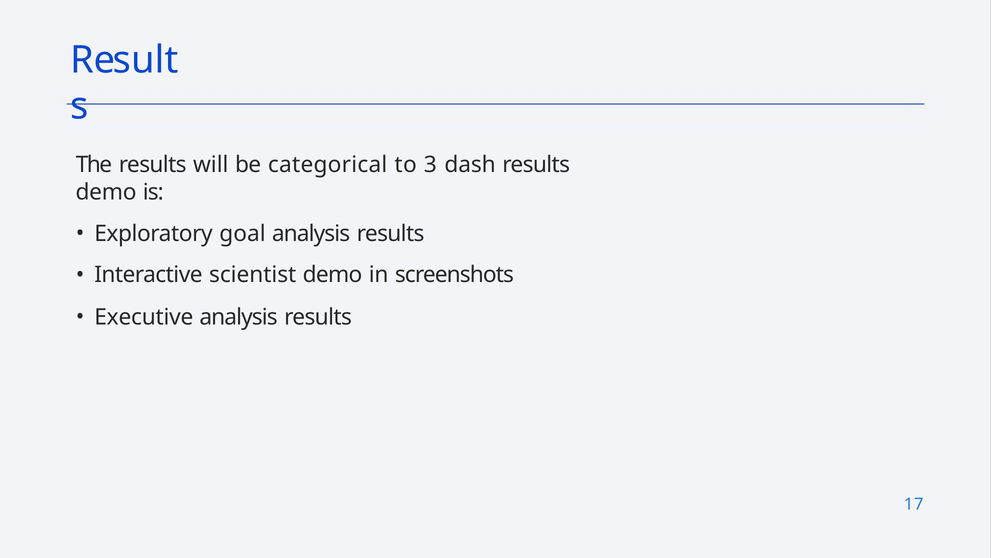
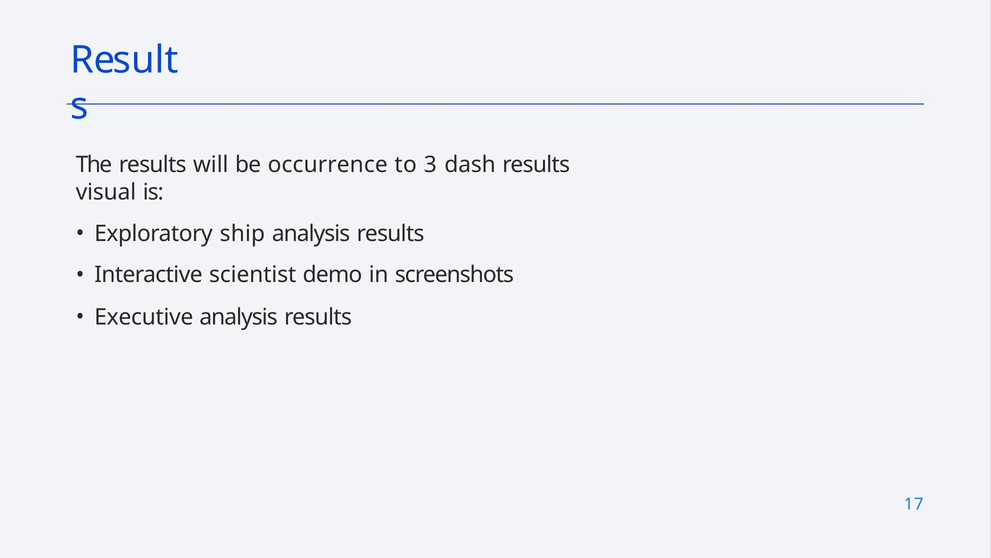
categorical: categorical -> occurrence (328, 165)
demo: demo -> visual (106, 192)
goal: goal -> ship (242, 233)
